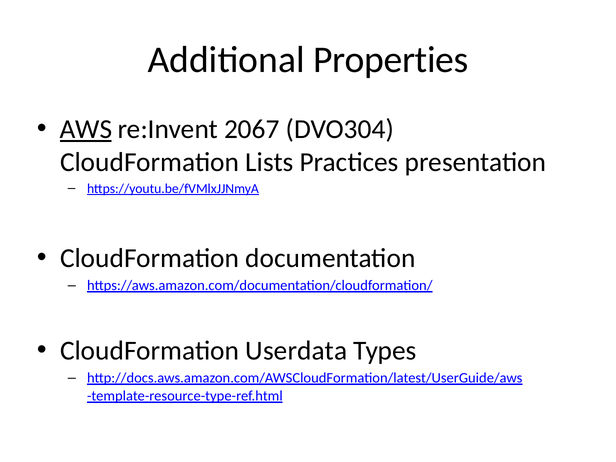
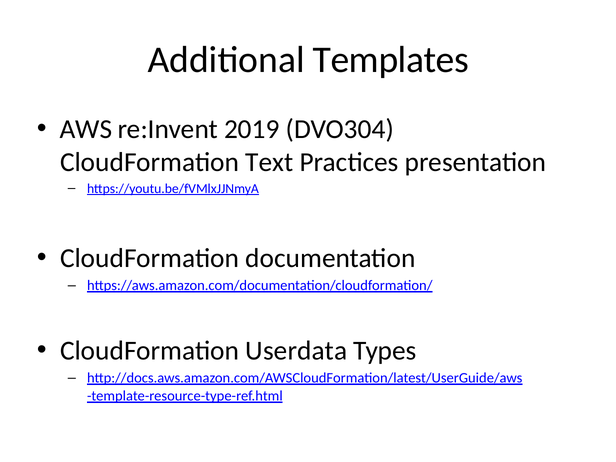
Properties: Properties -> Templates (391, 60)
AWS underline: present -> none (86, 129)
2067: 2067 -> 2019 (252, 129)
Lists: Lists -> Text (269, 162)
